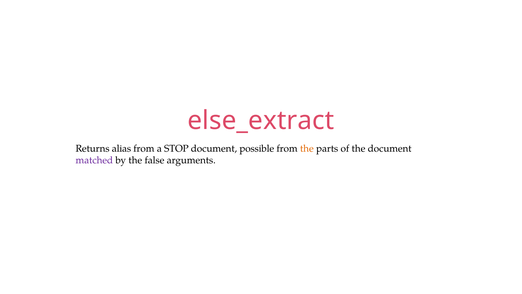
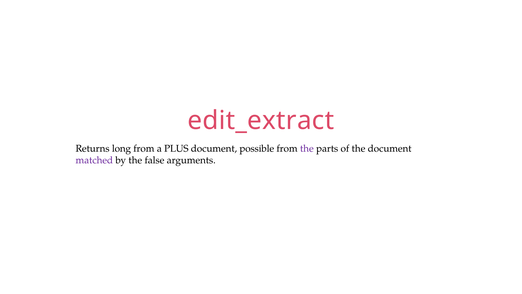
else_extract: else_extract -> edit_extract (261, 121)
alias: alias -> long (121, 148)
STOP: STOP -> PLUS (176, 148)
the colour: orange -> purple (307, 148)
